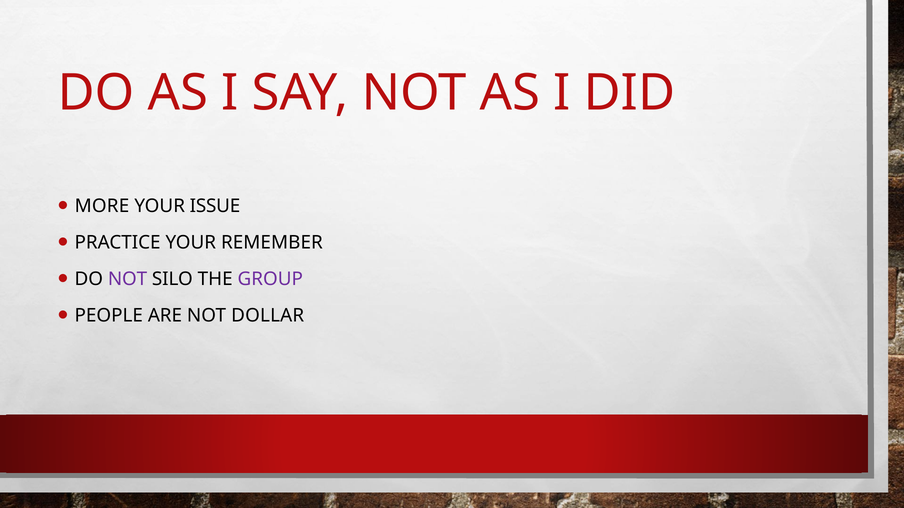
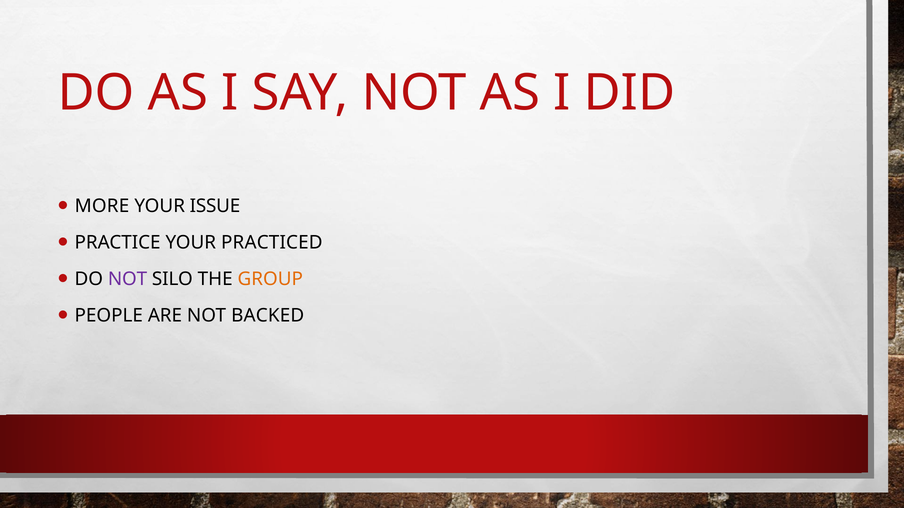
REMEMBER: REMEMBER -> PRACTICED (272, 243)
GROUP colour: purple -> orange (270, 279)
DOLLAR: DOLLAR -> BACKED (268, 316)
